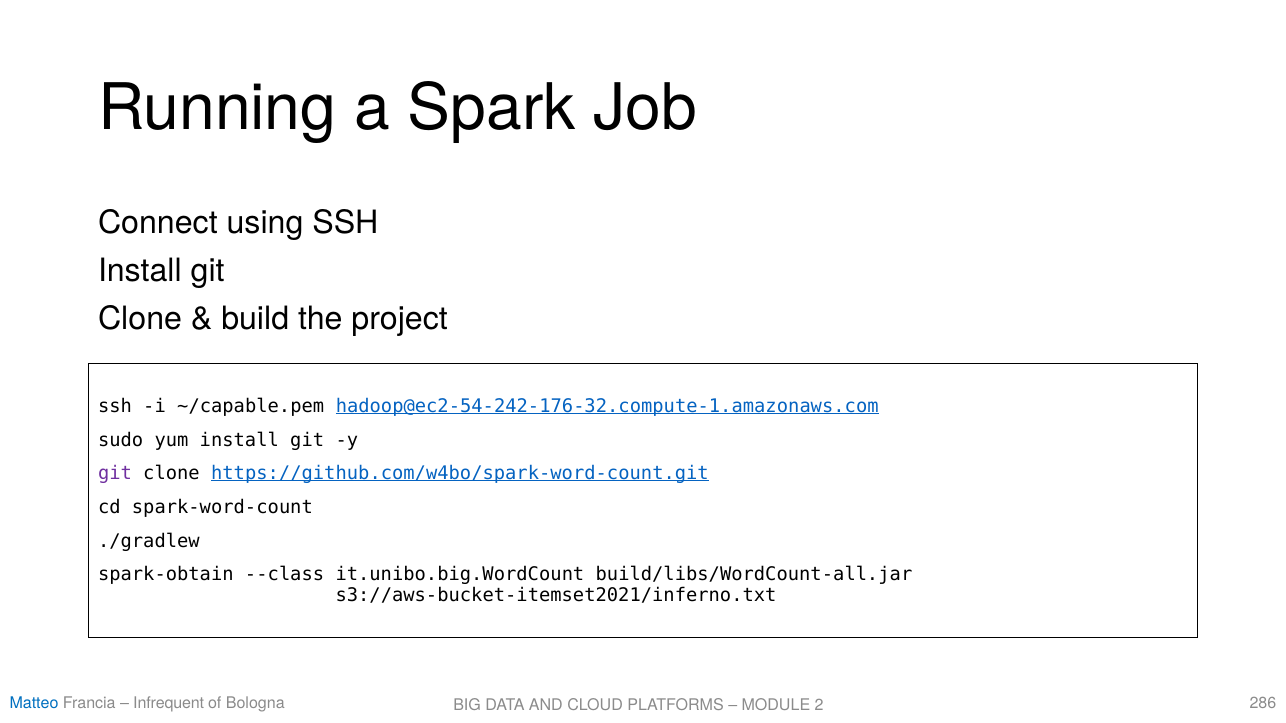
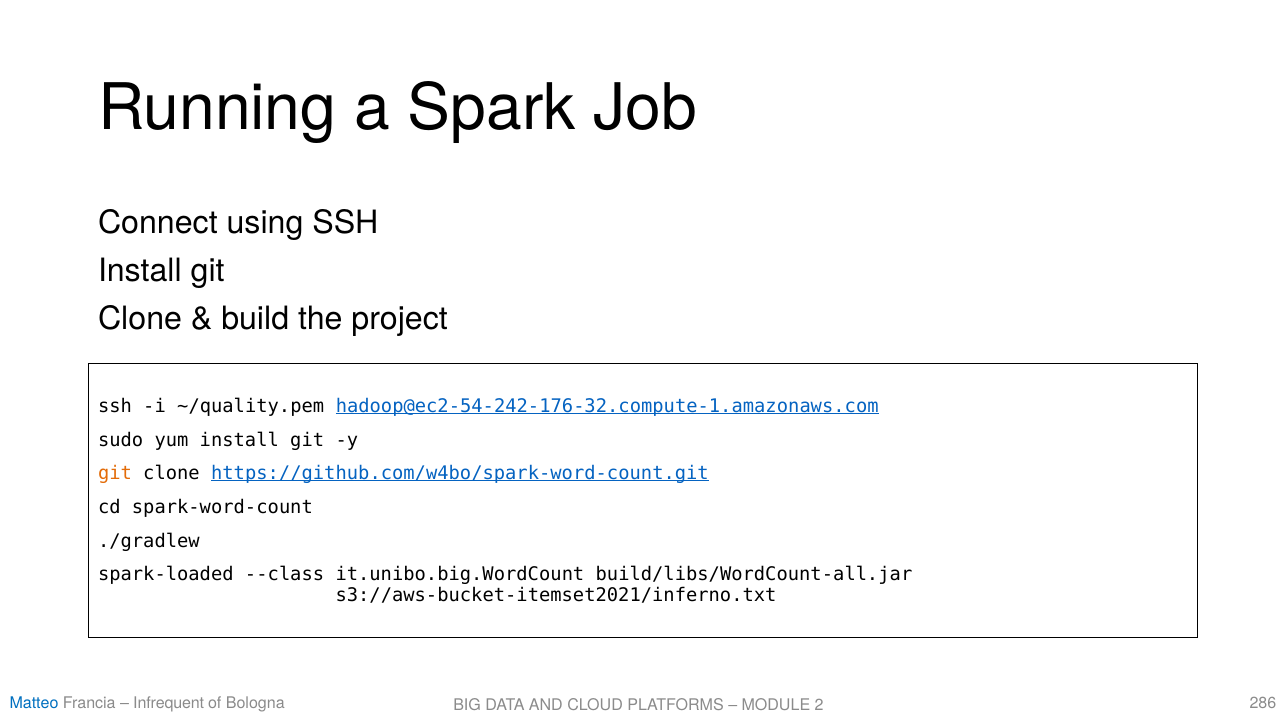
~/capable.pem: ~/capable.pem -> ~/quality.pem (251, 406)
git colour: purple -> orange (115, 474)
spark-obtain: spark-obtain -> spark-loaded (166, 575)
